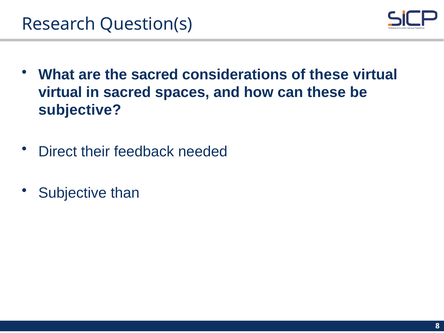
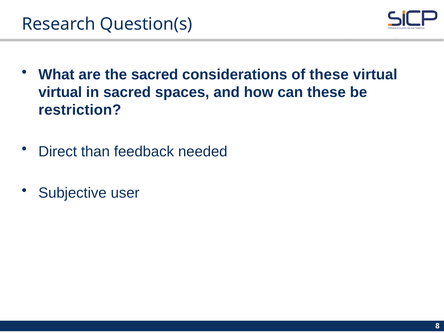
subjective: subjective -> restriction (80, 110)
their: their -> than (95, 151)
than: than -> user (125, 193)
